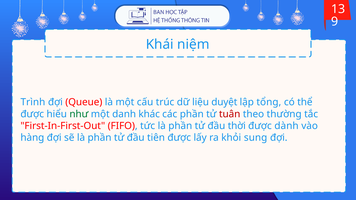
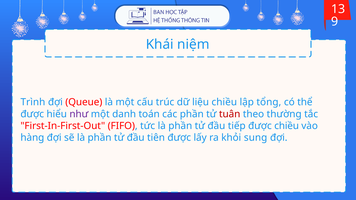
liệu duyệt: duyệt -> chiều (224, 102)
như colour: green -> purple (79, 114)
khác: khác -> toán (149, 114)
thời: thời -> tiếp (237, 126)
được dành: dành -> chiều (287, 126)
